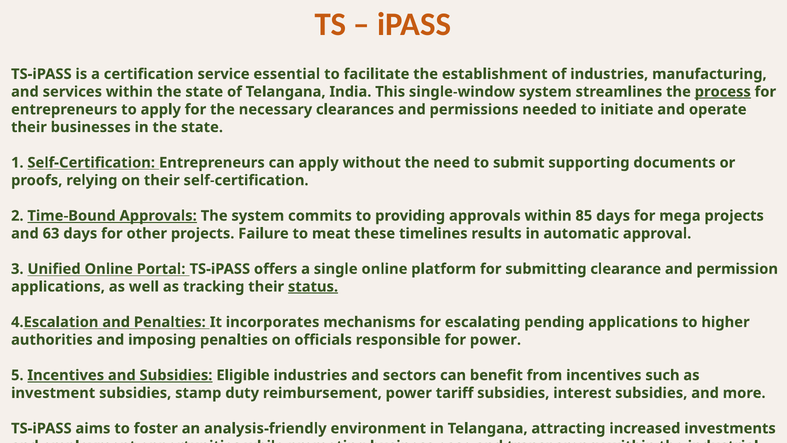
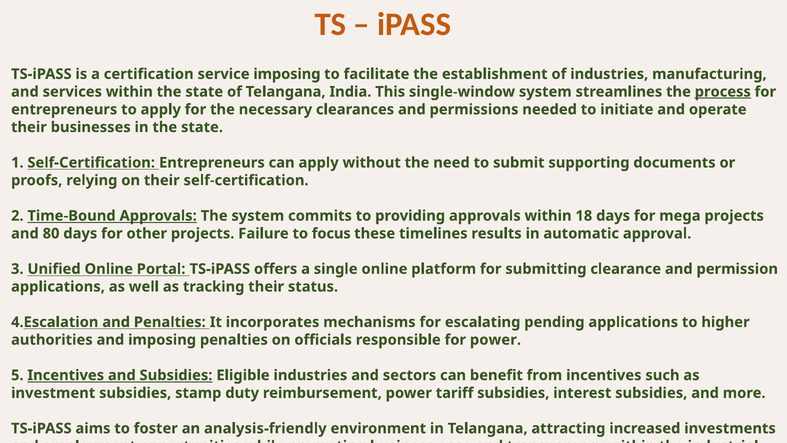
service essential: essential -> imposing (287, 74)
85: 85 -> 18 (584, 216)
63: 63 -> 80 (51, 233)
meat: meat -> focus (331, 233)
status underline: present -> none (313, 286)
